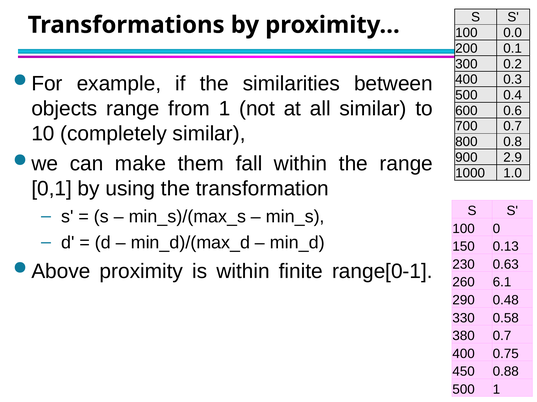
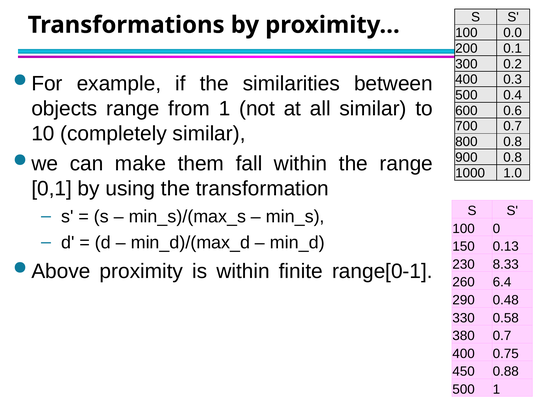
900 2.9: 2.9 -> 0.8 (513, 158)
0.63: 0.63 -> 8.33 (506, 265)
6.1: 6.1 -> 6.4 (502, 283)
